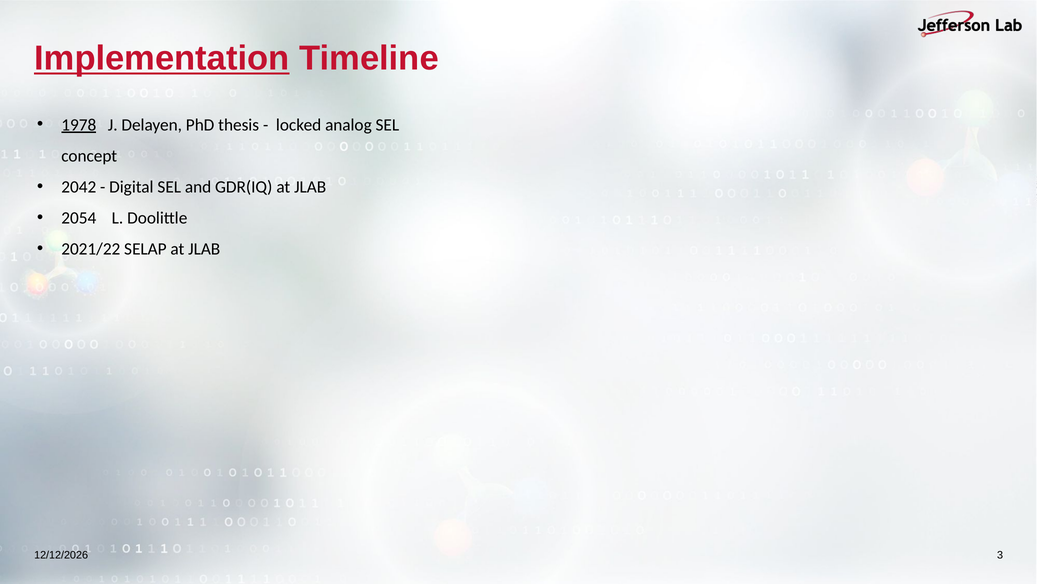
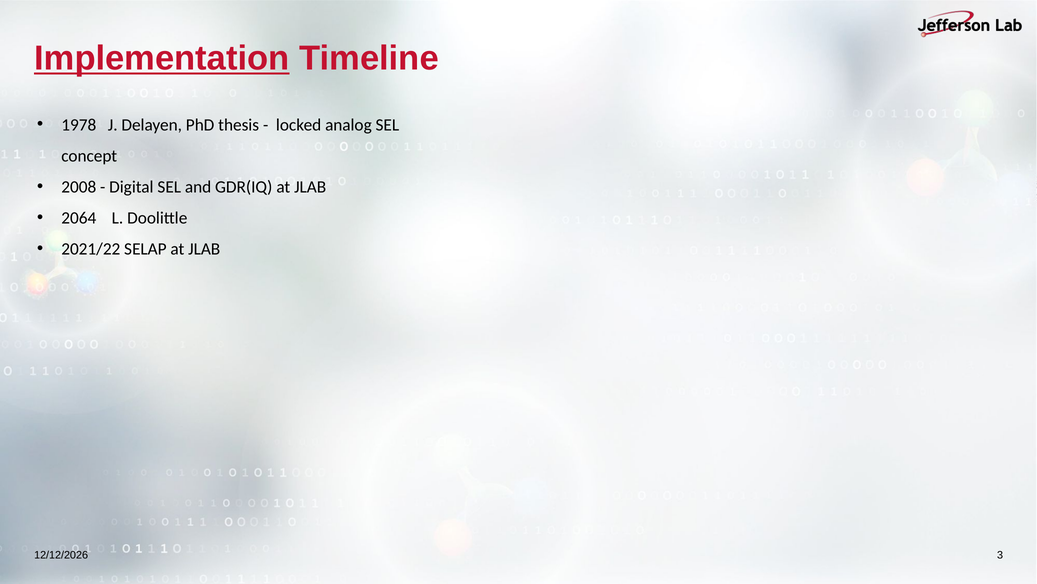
1978 underline: present -> none (79, 125)
2042: 2042 -> 2008 (79, 187)
2054: 2054 -> 2064 (79, 218)
